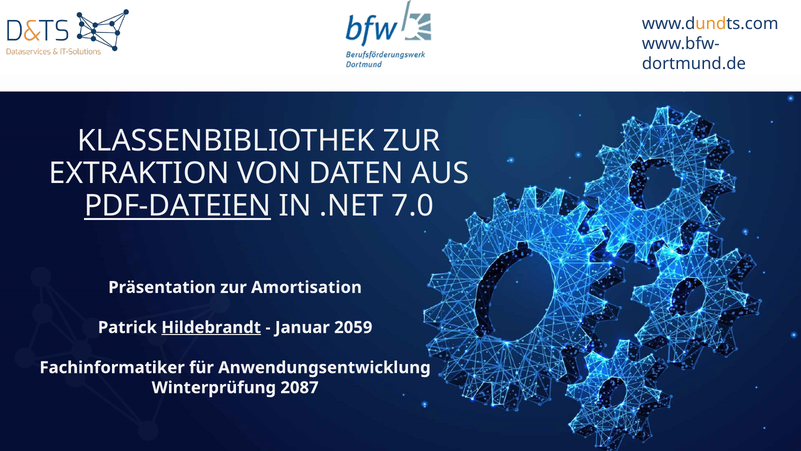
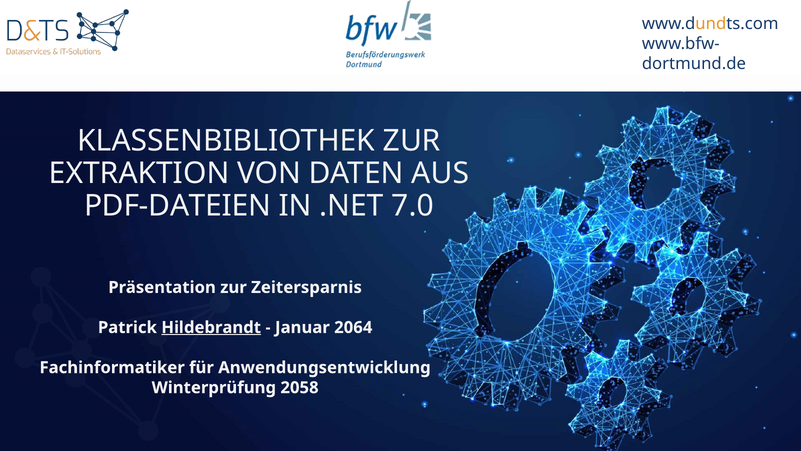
PDF-DATEIEN underline: present -> none (178, 206)
Amortisation: Amortisation -> Zeitersparnis (307, 287)
2059: 2059 -> 2064 (353, 327)
2087: 2087 -> 2058 (300, 387)
